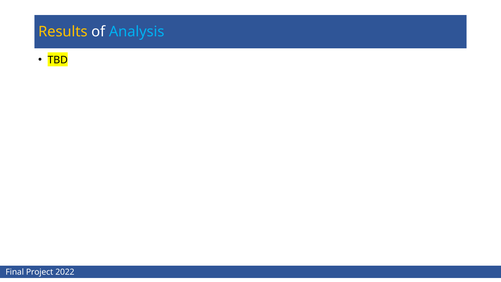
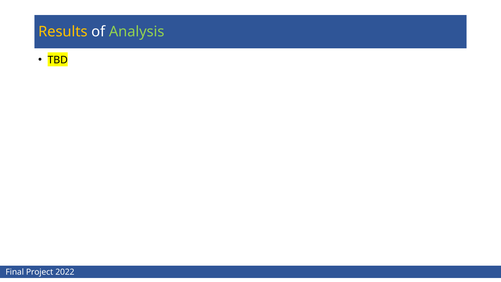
Analysis colour: light blue -> light green (137, 32)
